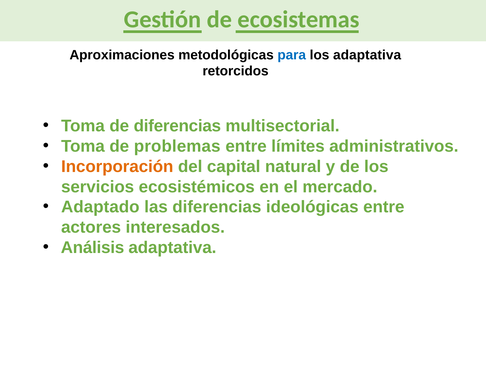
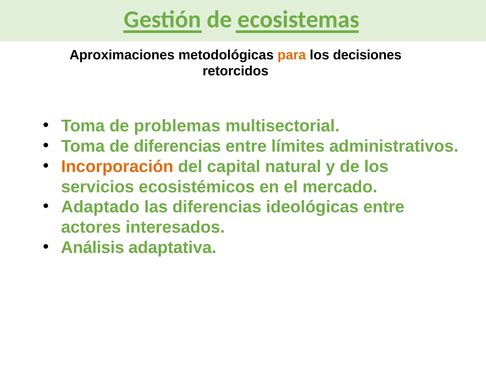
para colour: blue -> orange (292, 55)
los adaptativa: adaptativa -> decisiones (367, 55)
de diferencias: diferencias -> problemas (177, 126)
de problemas: problemas -> diferencias (177, 146)
